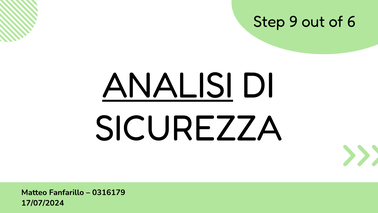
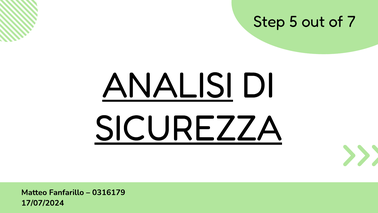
9: 9 -> 5 (293, 22)
6: 6 -> 7 (351, 22)
SICUREZZA underline: none -> present (188, 128)
